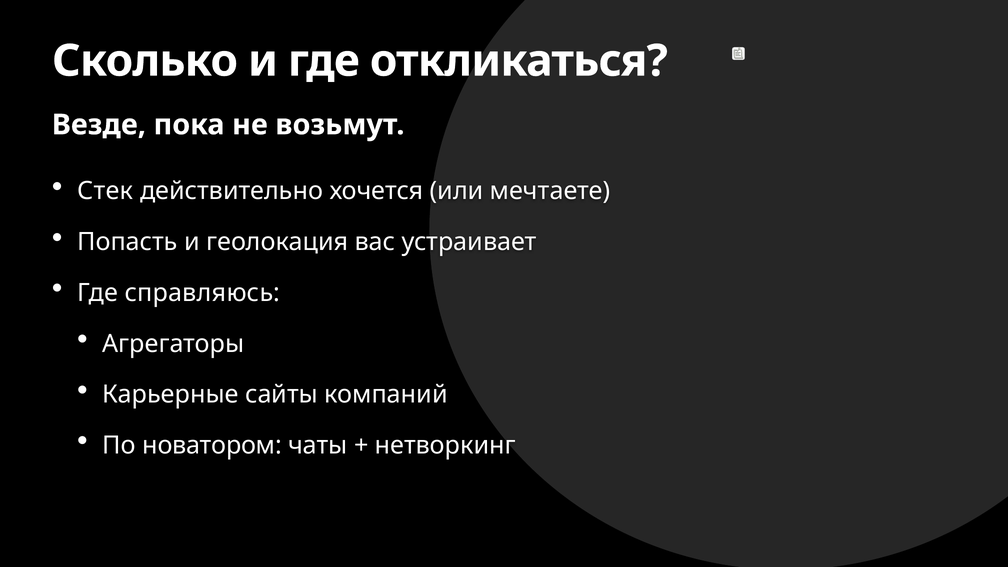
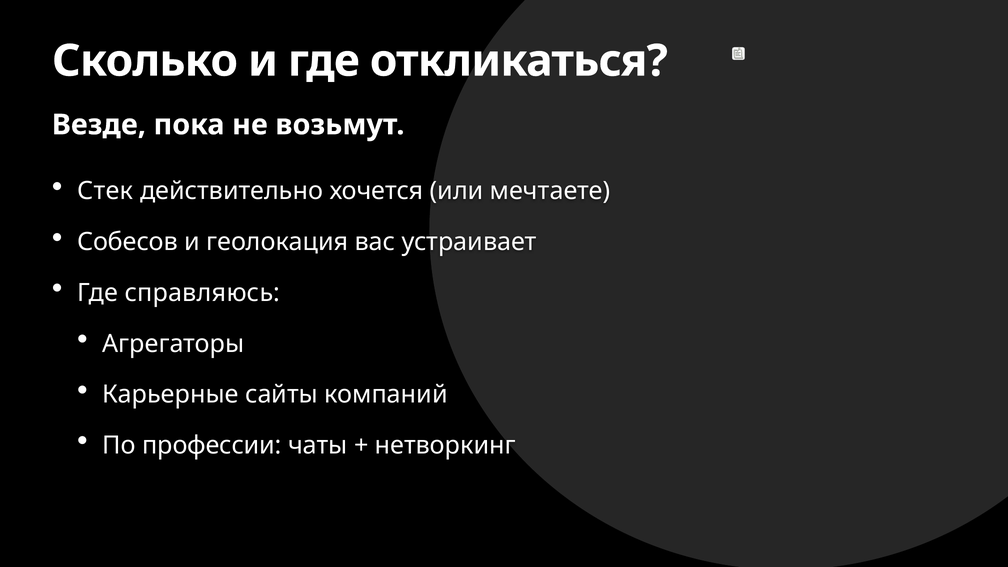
Попасть: Попасть -> Собесов (128, 242)
новатором: новатором -> профессии (212, 445)
